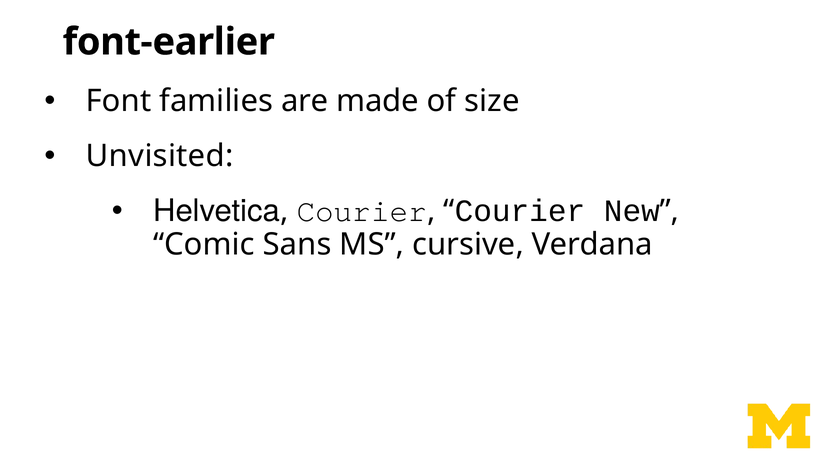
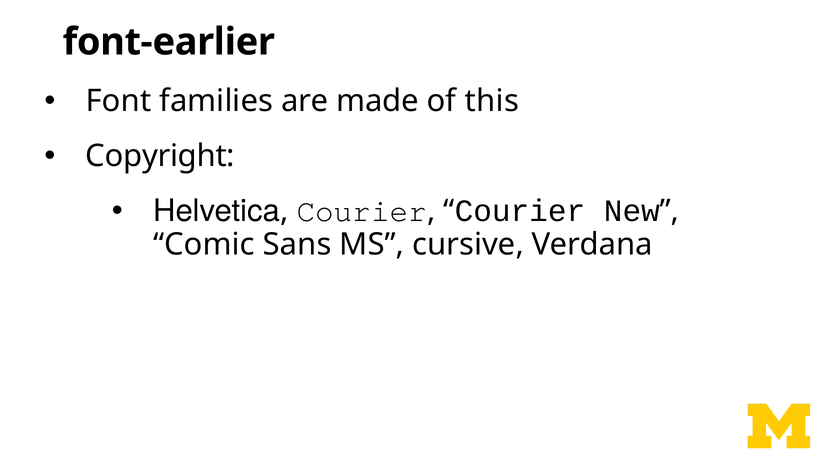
size: size -> this (492, 101)
Unvisited: Unvisited -> Copyright (160, 156)
